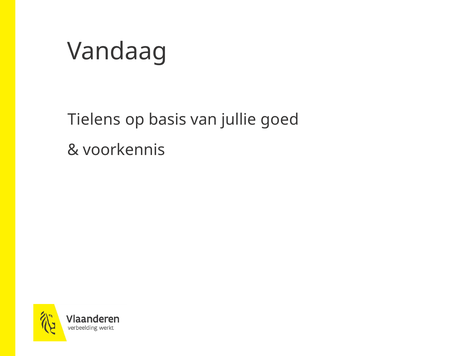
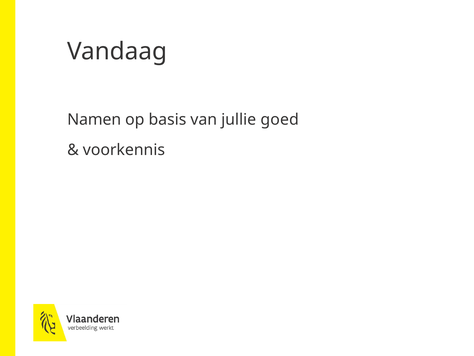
Tielens: Tielens -> Namen (94, 119)
